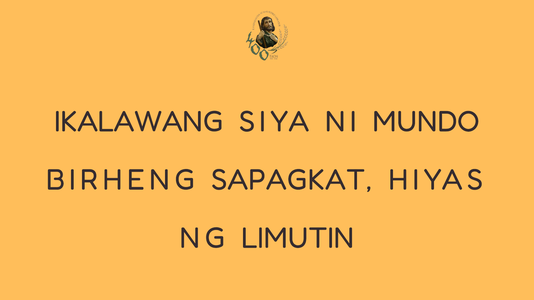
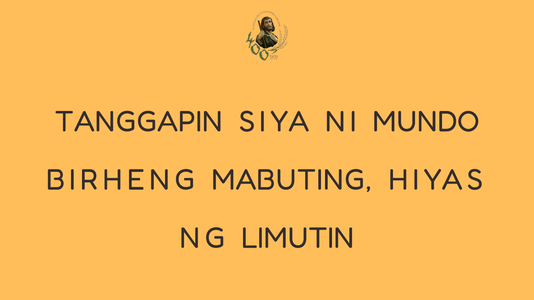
IKALAWANG: IKALAWANG -> TANGGAPIN (139, 122)
SAPAGKAT: SAPAGKAT -> MABUTING (291, 180)
